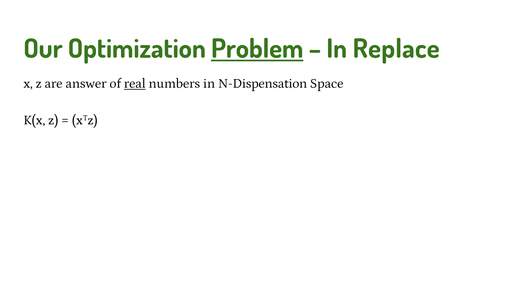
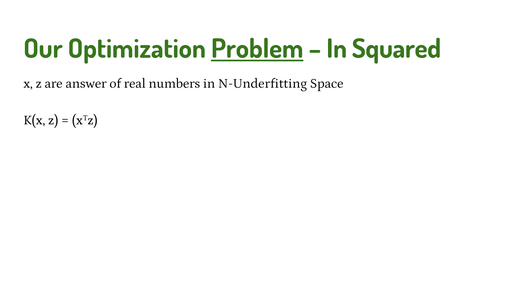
Replace: Replace -> Squared (396, 49)
real underline: present -> none (135, 84)
N-Dispensation: N-Dispensation -> N-Underfitting (262, 84)
